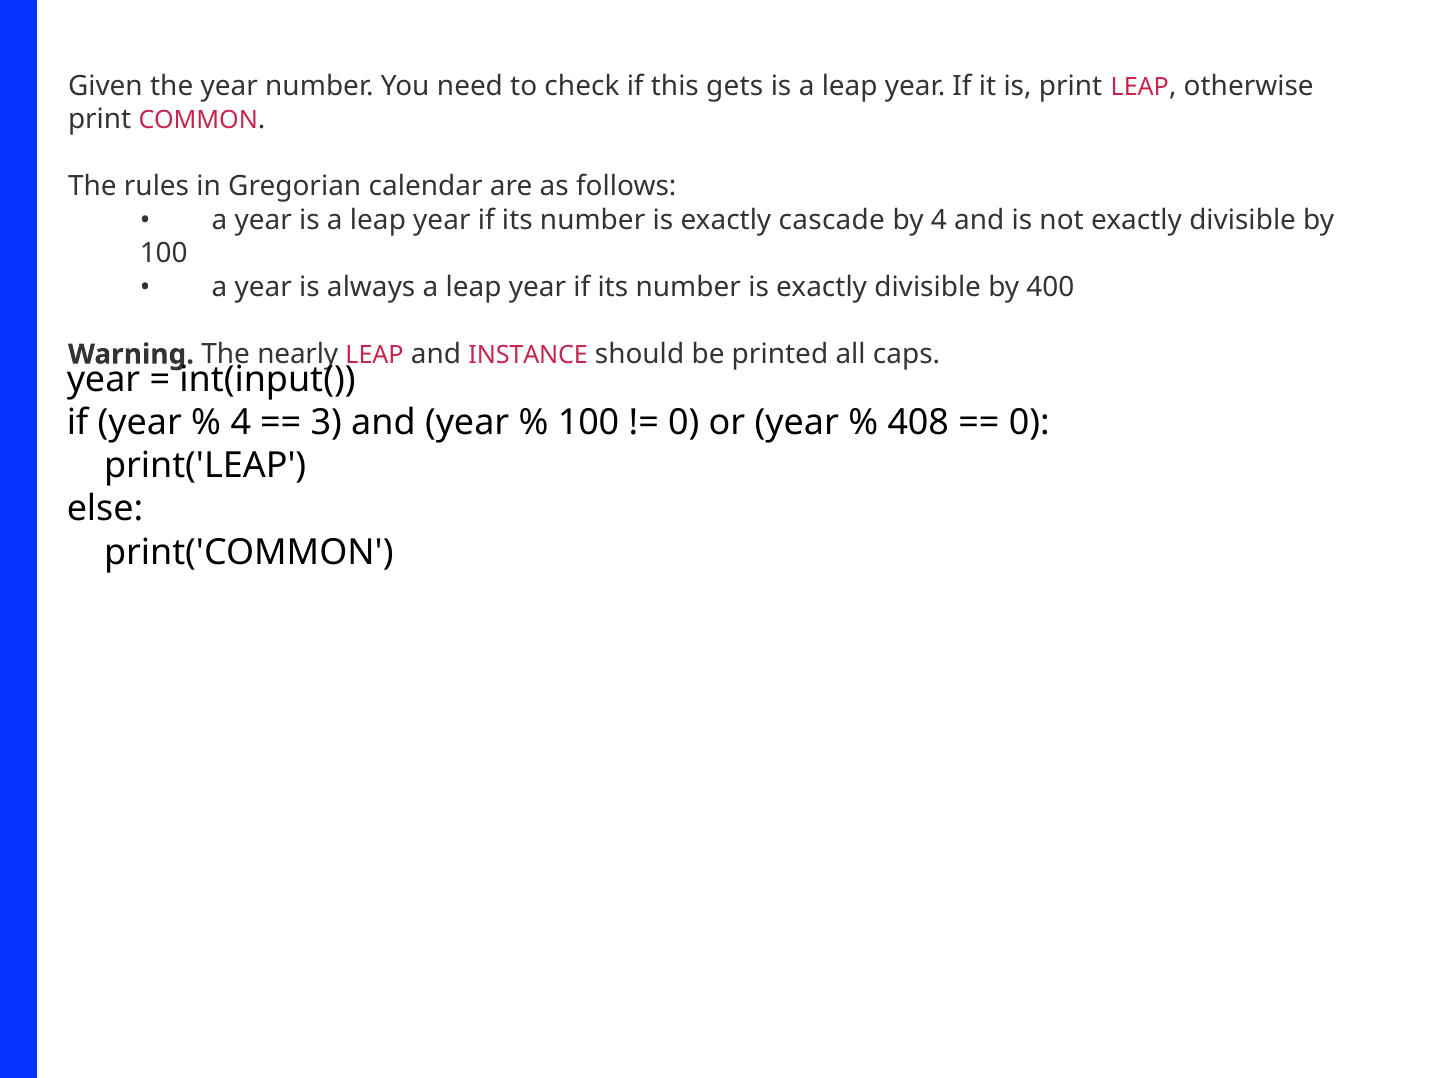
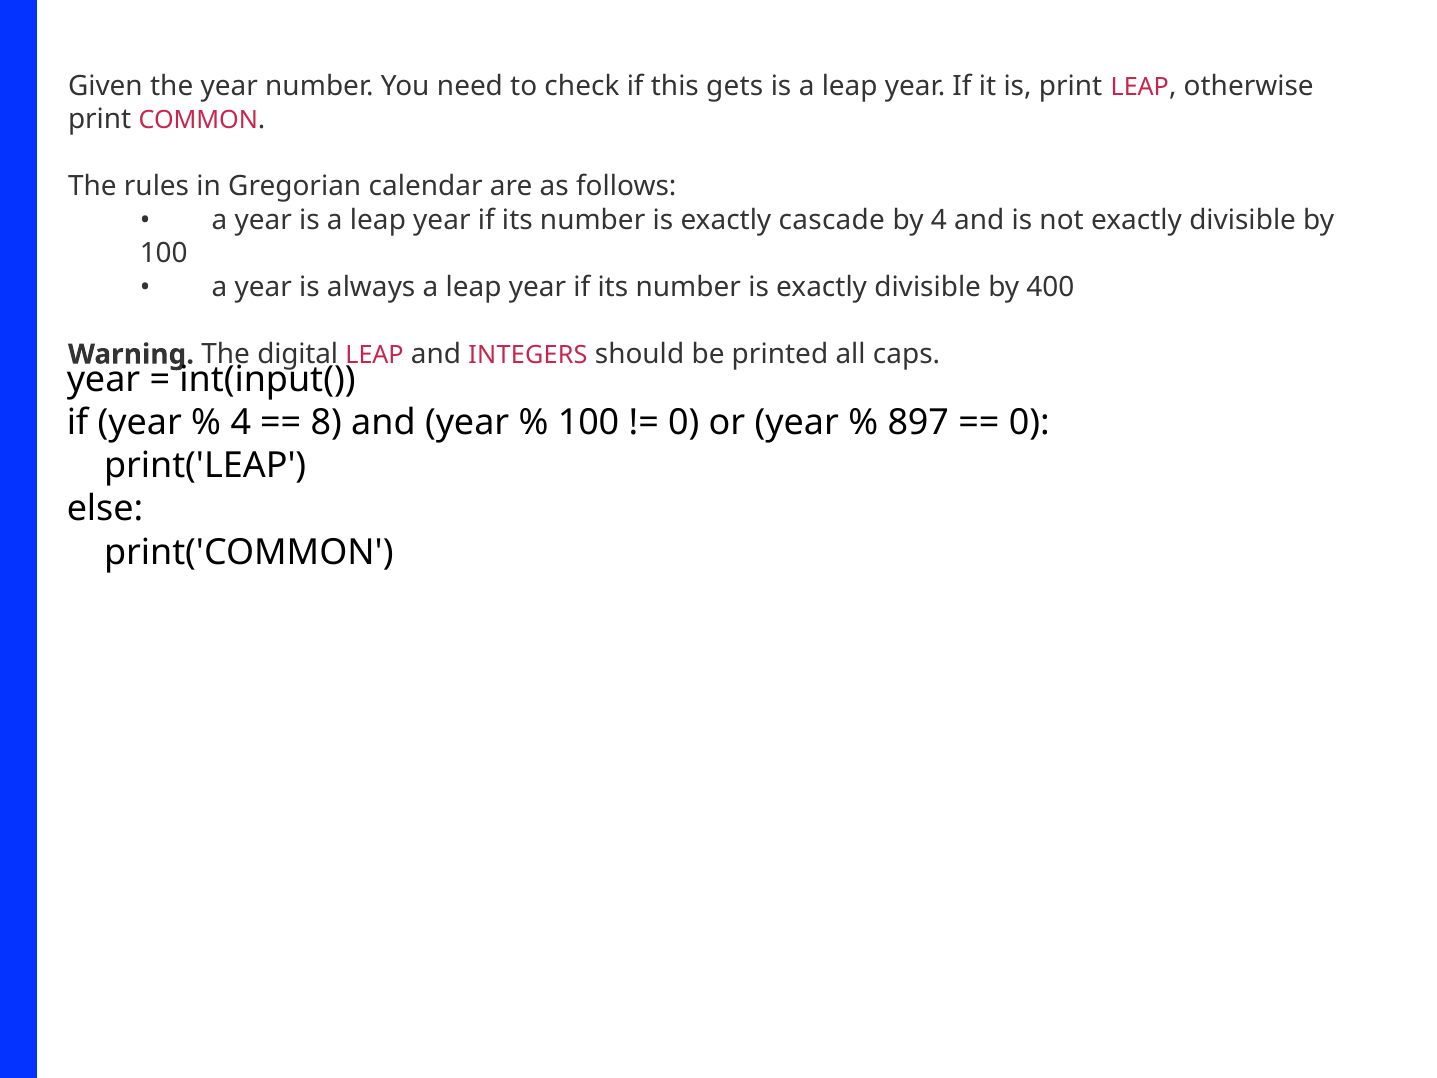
nearly: nearly -> digital (298, 354)
INSTANCE: INSTANCE -> INTEGERS (528, 355)
3: 3 -> 8 (326, 423)
408: 408 -> 897 (918, 423)
